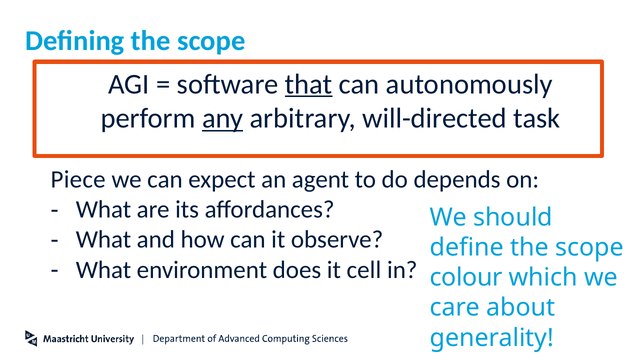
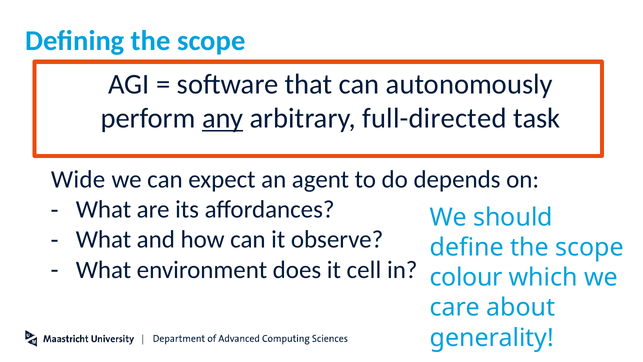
that underline: present -> none (309, 84)
will-directed: will-directed -> full-directed (434, 118)
Piece: Piece -> Wide (78, 179)
